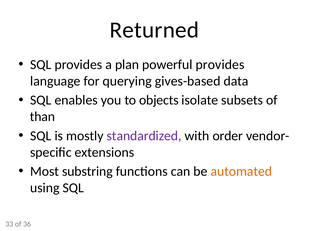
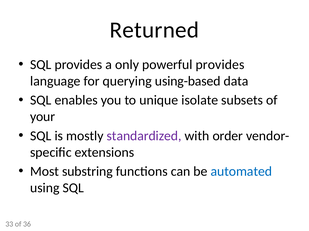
plan: plan -> only (127, 65)
gives-based: gives-based -> using-based (188, 81)
objects: objects -> unique (159, 101)
than: than -> your (43, 117)
automated colour: orange -> blue (241, 172)
